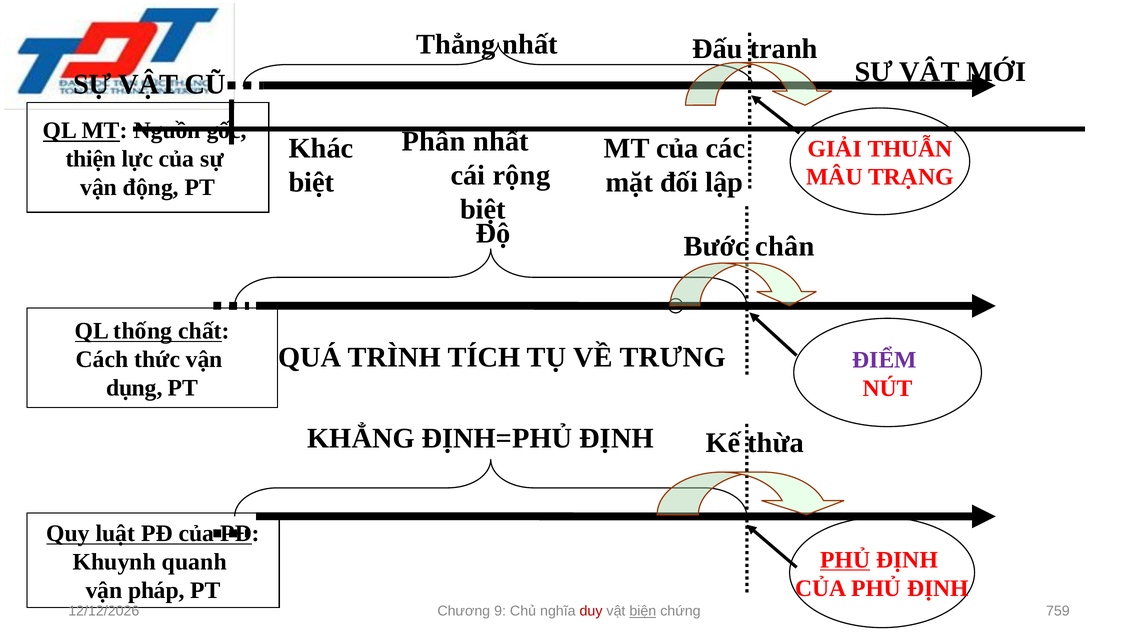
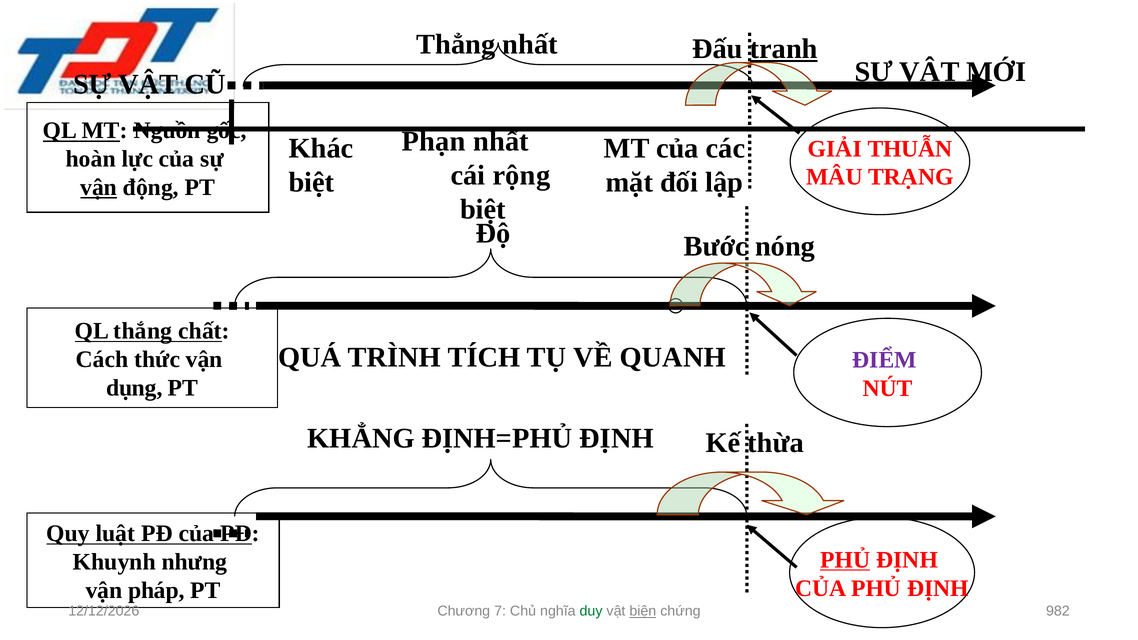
tranh underline: none -> present (784, 49)
Phân: Phân -> Phạn (434, 141)
thiện: thiện -> hoàn (91, 159)
vận underline: none -> present (99, 188)
chân: chân -> nóng (785, 247)
thống: thống -> thắng (143, 331)
TRƯNG: TRƯNG -> QUANH (673, 358)
quanh: quanh -> nhưng (194, 562)
9: 9 -> 7 (500, 611)
duy colour: red -> green (591, 611)
759: 759 -> 982 (1058, 611)
